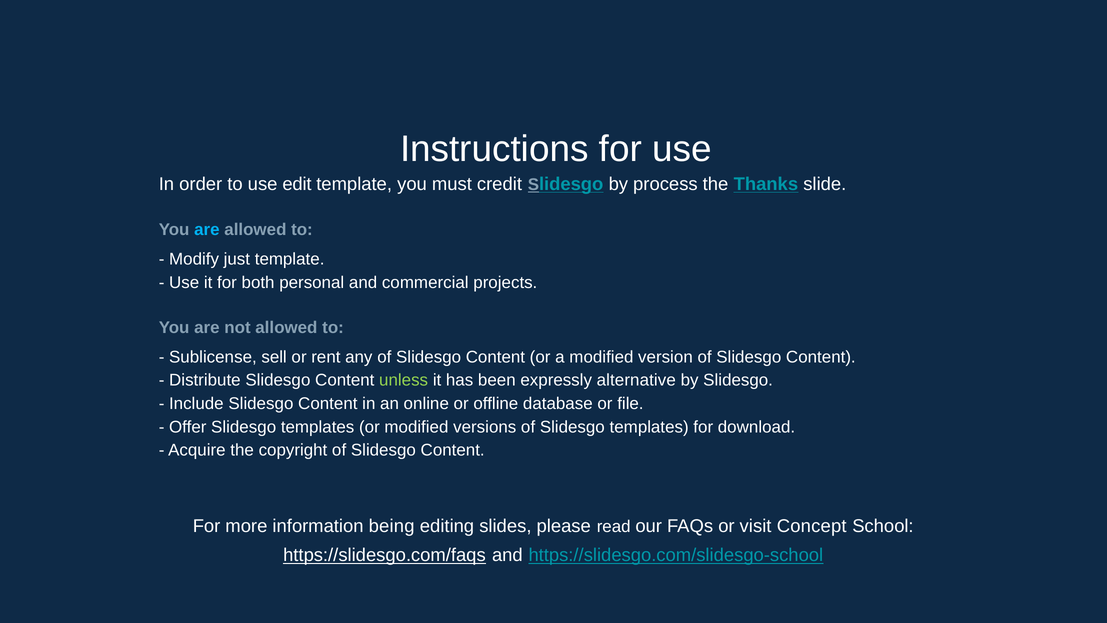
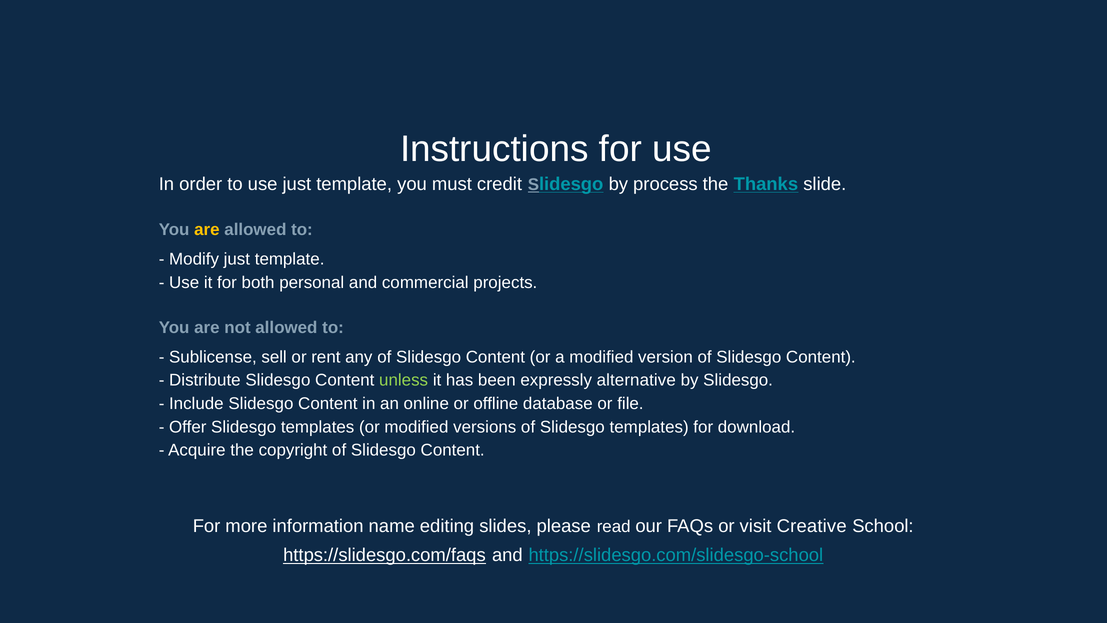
use edit: edit -> just (297, 184)
are colour: light blue -> yellow (207, 230)
being: being -> name (392, 526)
Concept: Concept -> Creative (812, 526)
